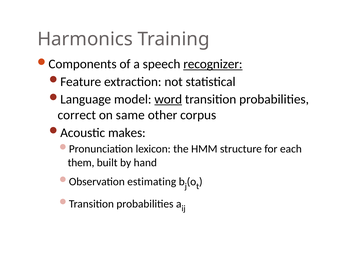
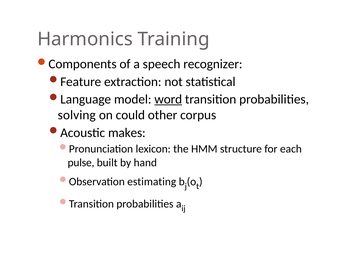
recognizer underline: present -> none (213, 64)
correct: correct -> solving (77, 115)
same: same -> could (130, 115)
them: them -> pulse (81, 163)
